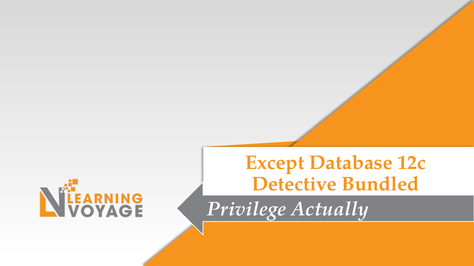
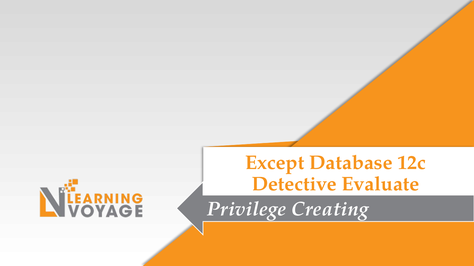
Bundled: Bundled -> Evaluate (380, 185)
Actually: Actually -> Creating (330, 209)
